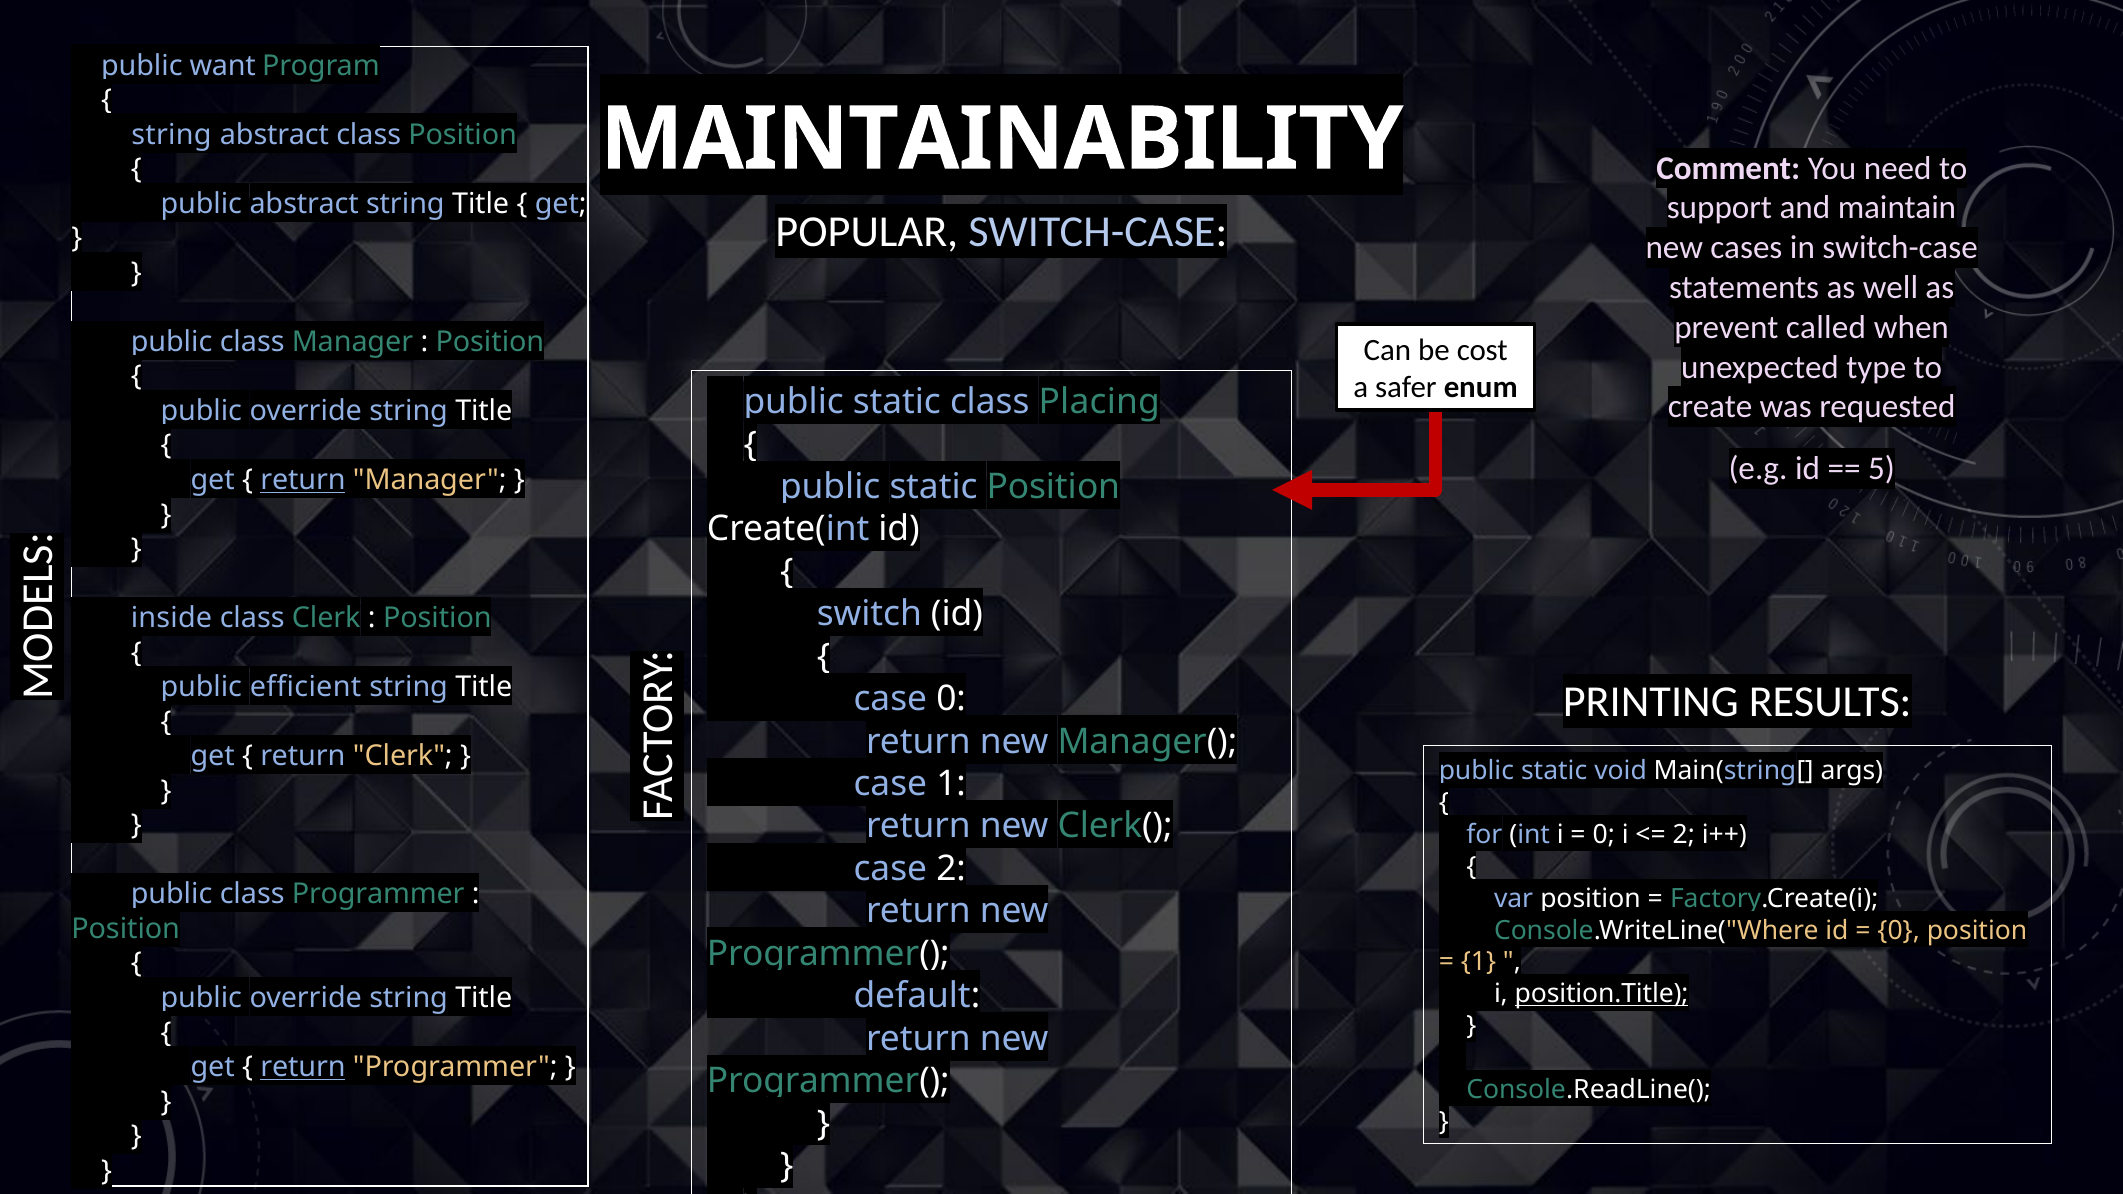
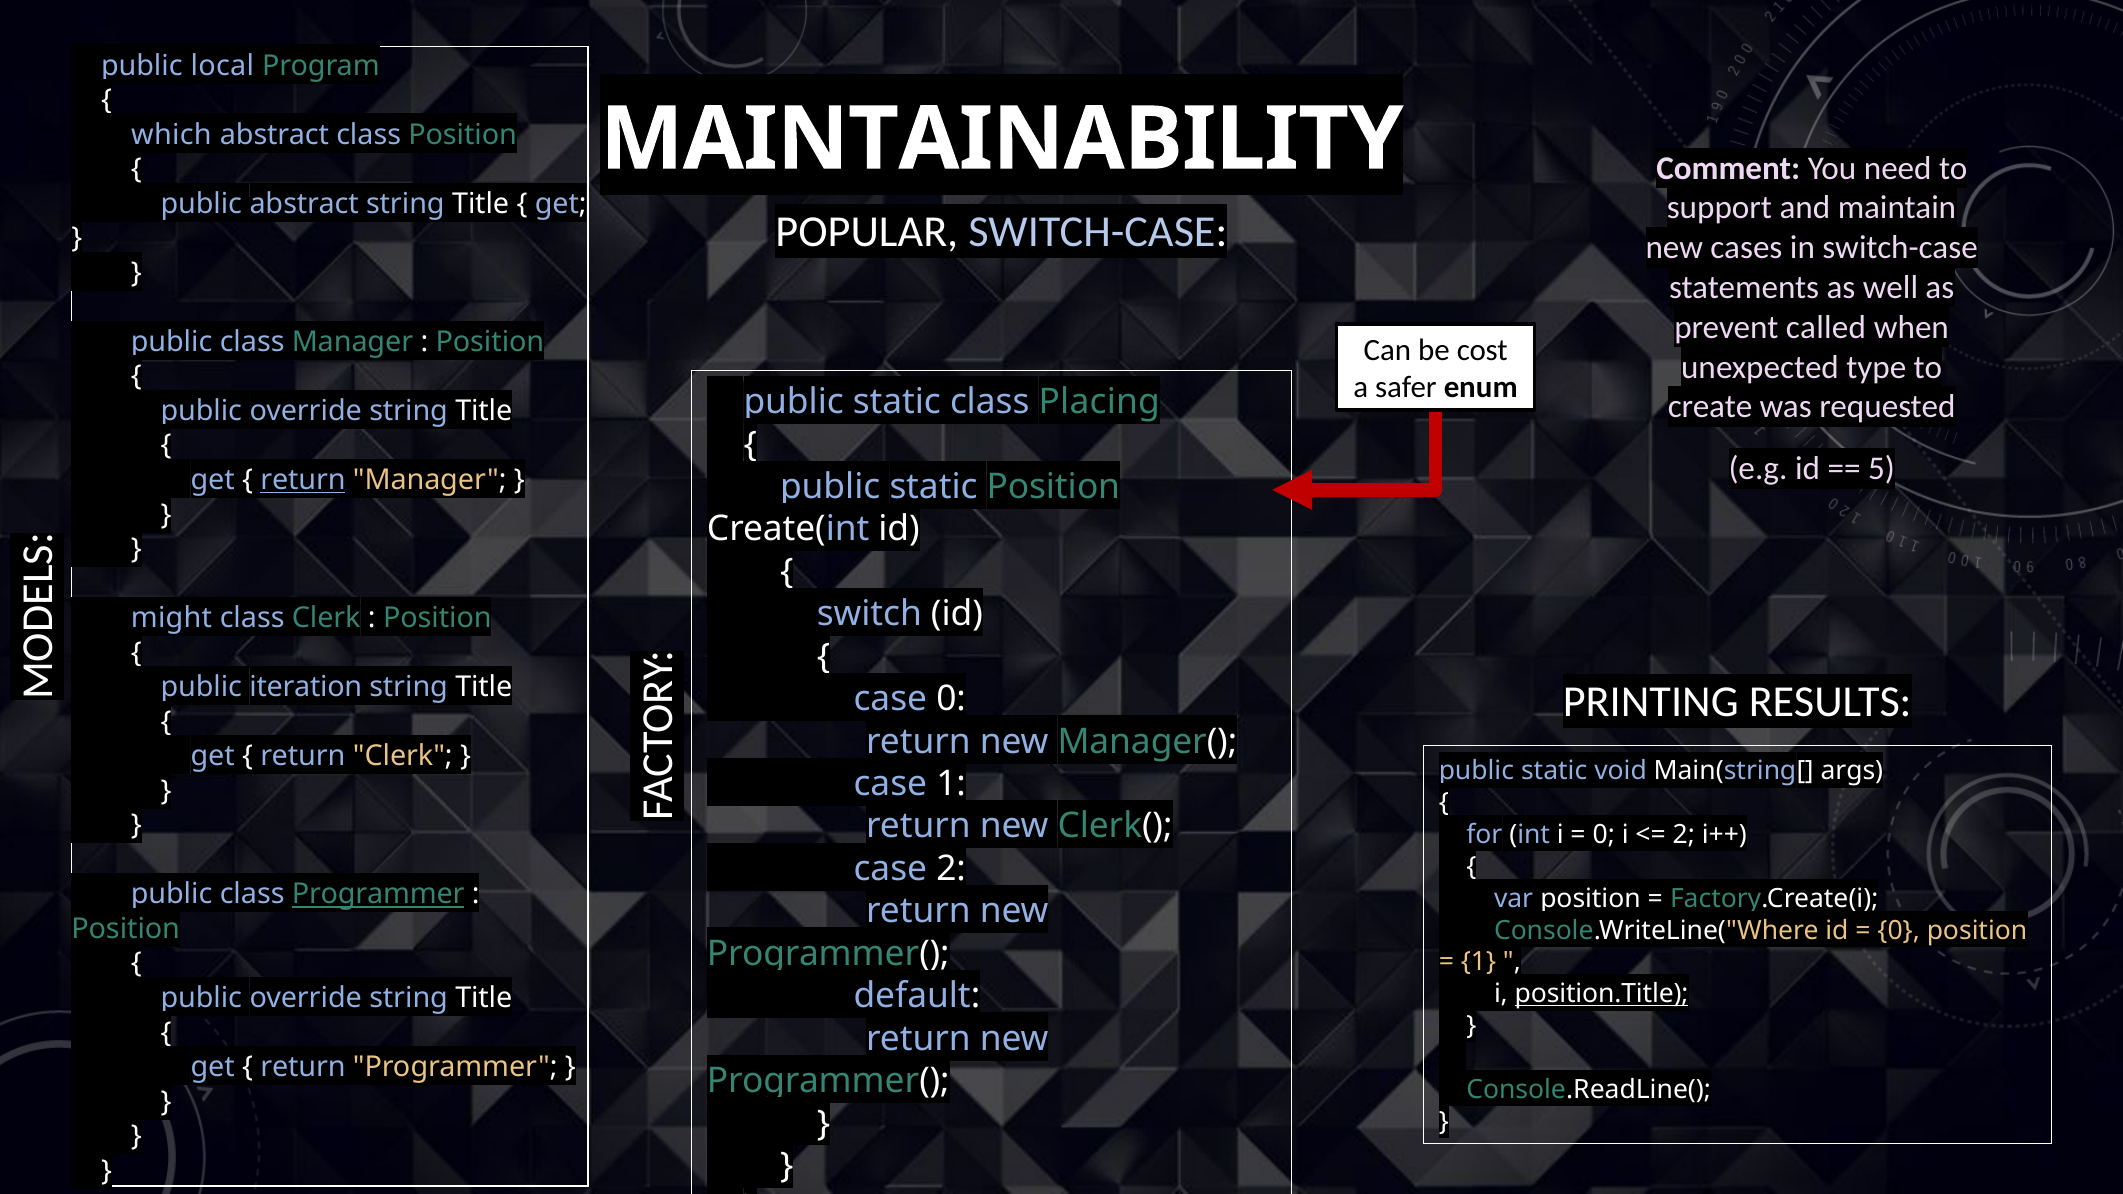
want: want -> local (222, 66)
string: string -> which (171, 135)
inside: inside -> might (171, 618)
efficient: efficient -> iteration (306, 687)
Programmer underline: none -> present (378, 895)
return underline: present -> none (303, 1067)
